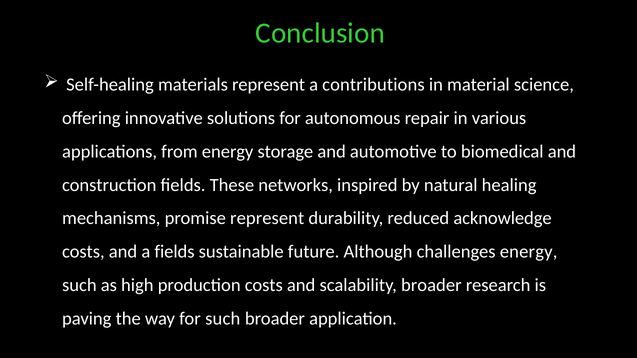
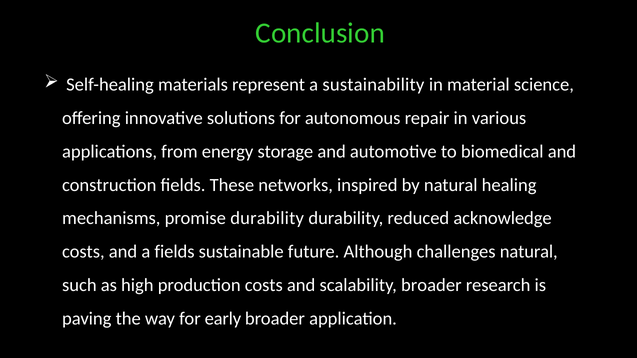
contributions: contributions -> sustainability (373, 85)
promise represent: represent -> durability (267, 219)
challenges energy: energy -> natural (529, 252)
for such: such -> early (223, 319)
